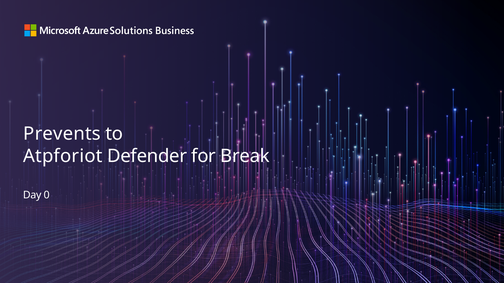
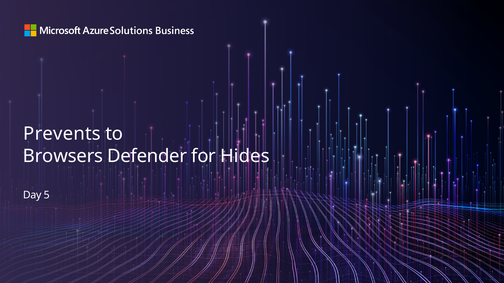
Atpforiot: Atpforiot -> Browsers (63, 156)
Break: Break -> Hides (245, 156)
0: 0 -> 5 (47, 195)
